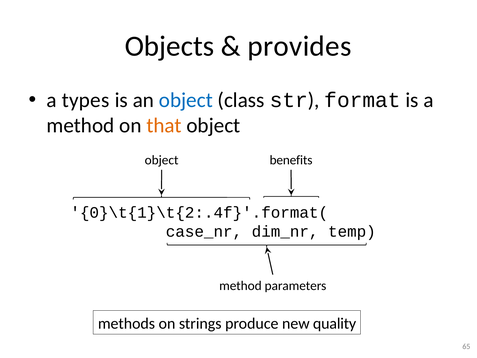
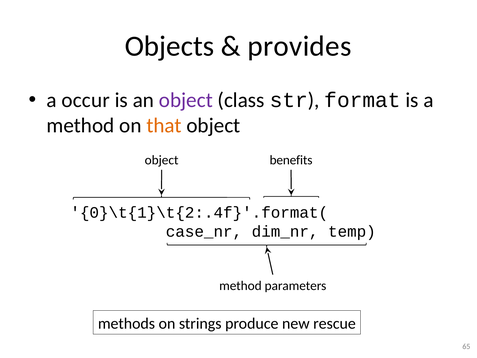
types: types -> occur (86, 100)
object colour: blue -> purple (186, 100)
quality: quality -> rescue (334, 323)
